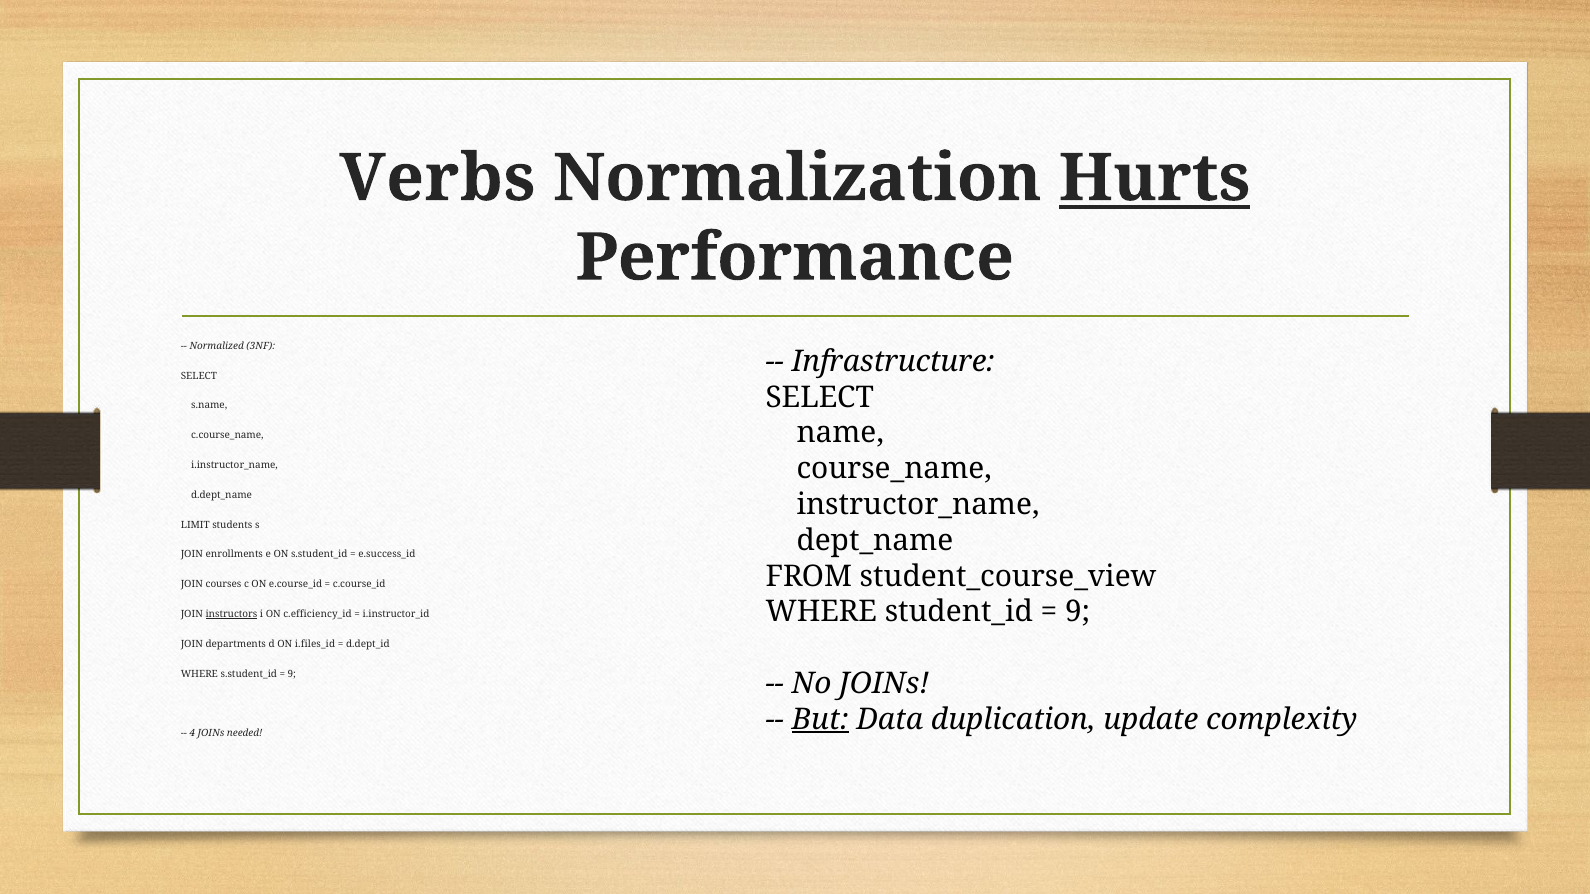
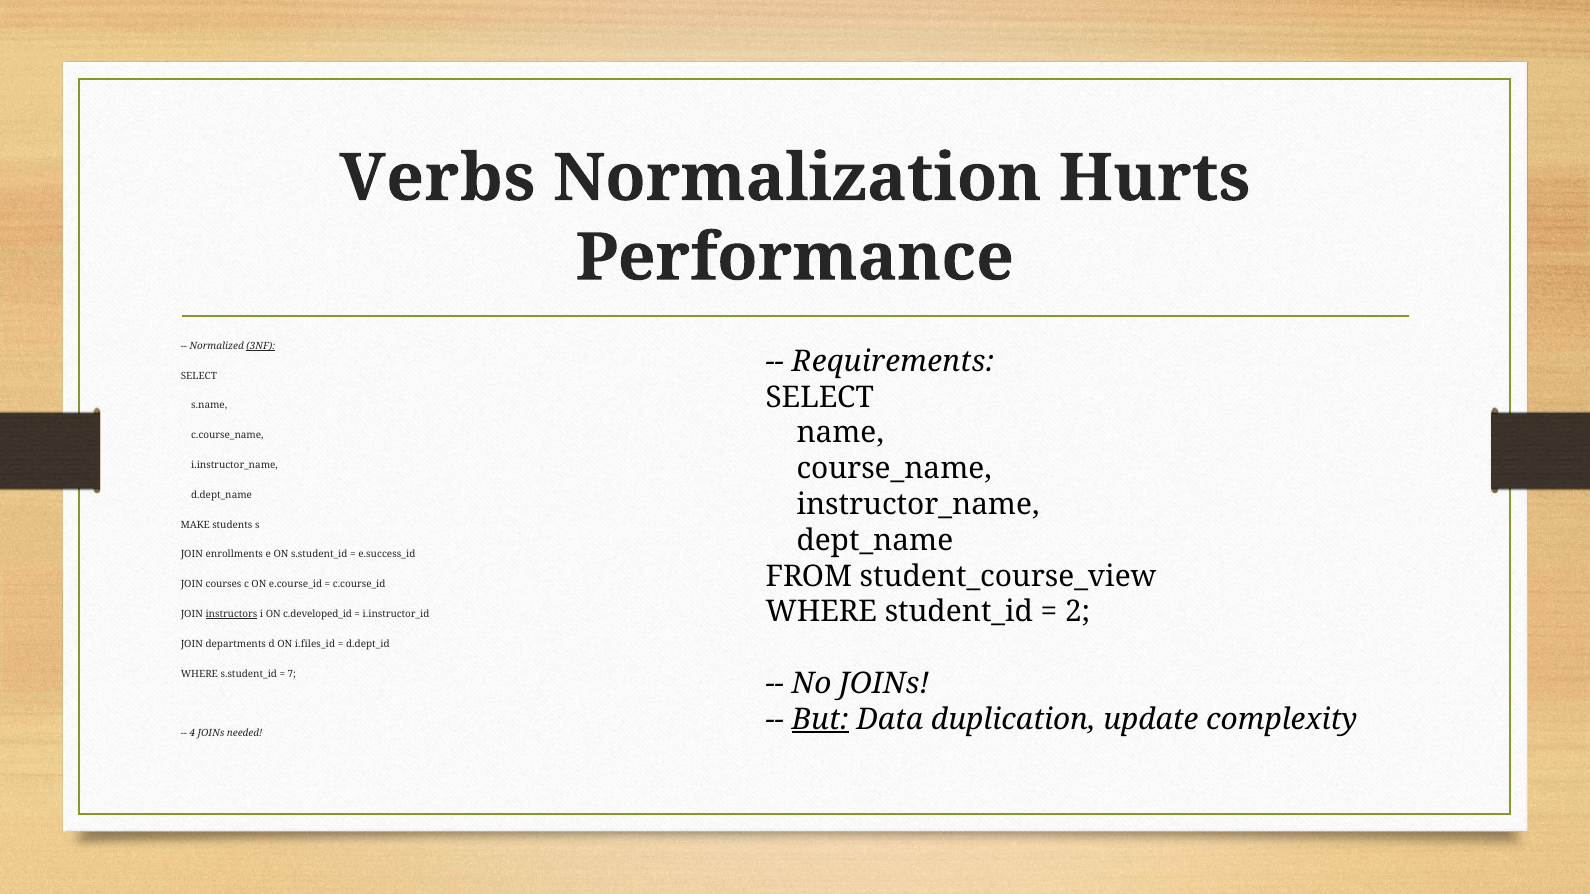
Hurts underline: present -> none (1154, 178)
3NF underline: none -> present (261, 346)
Infrastructure: Infrastructure -> Requirements (893, 362)
LIMIT: LIMIT -> MAKE (195, 525)
9: 9 -> 2 (1078, 612)
c.efficiency_id: c.efficiency_id -> c.developed_id (318, 614)
9: 9 -> 7 (292, 674)
